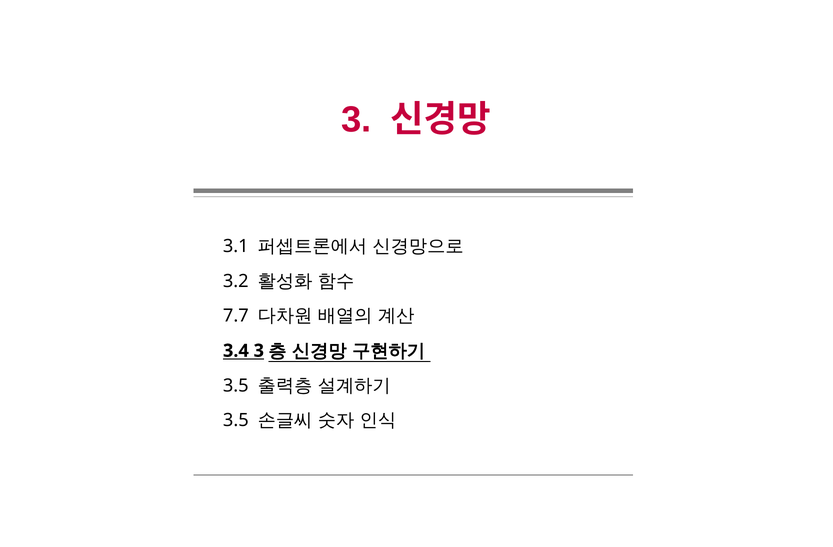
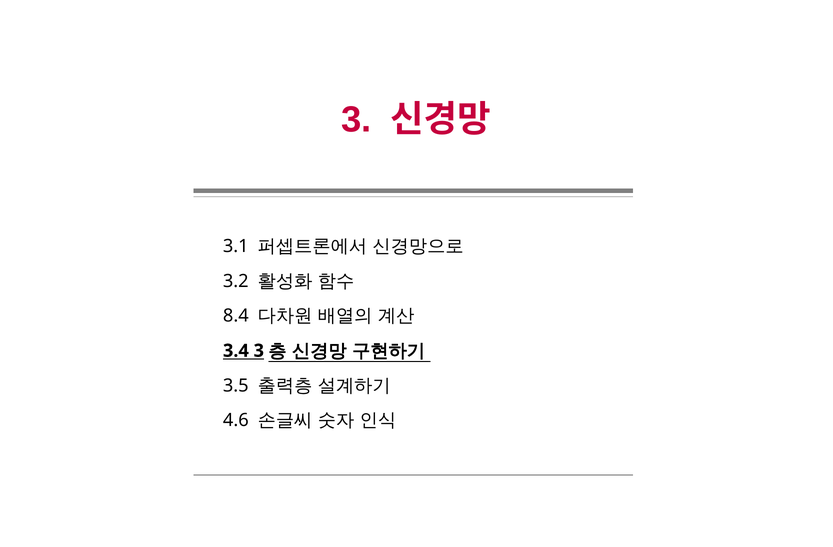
7.7: 7.7 -> 8.4 (236, 316)
3.5: 3.5 -> 4.6 (236, 421)
